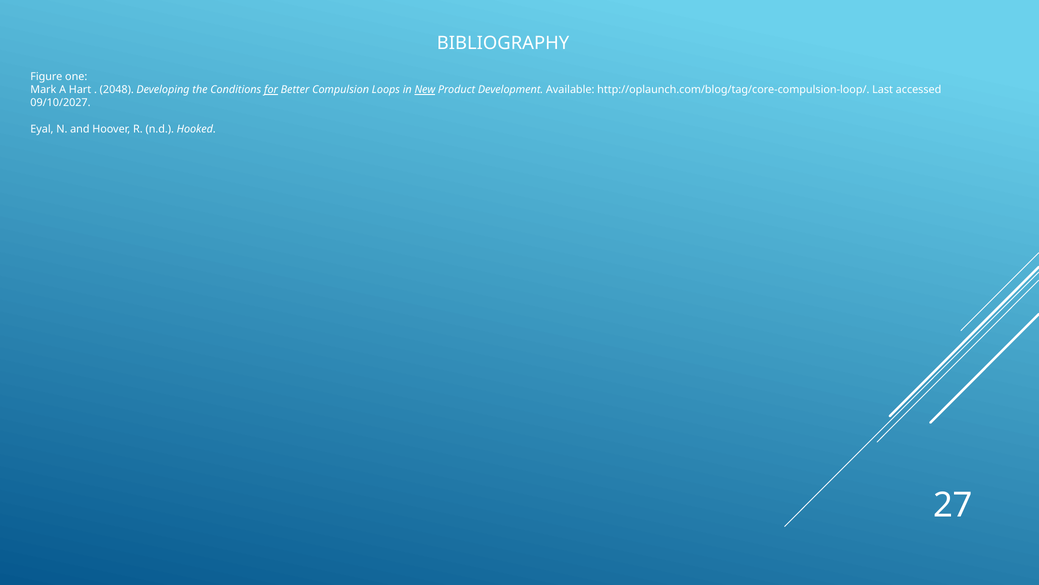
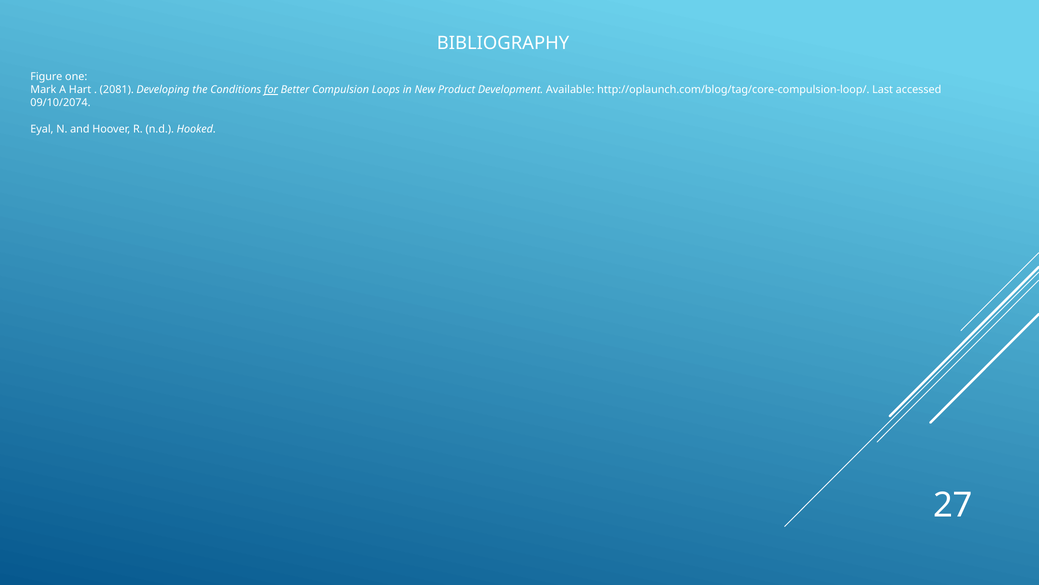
2048: 2048 -> 2081 (117, 90)
New underline: present -> none (425, 90)
09/10/2027: 09/10/2027 -> 09/10/2074 (60, 103)
